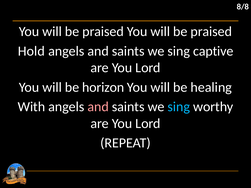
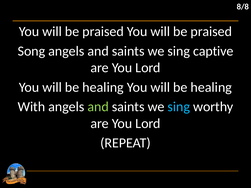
Hold: Hold -> Song (31, 51)
horizon: horizon -> healing (103, 87)
and colour: pink -> light green (98, 107)
